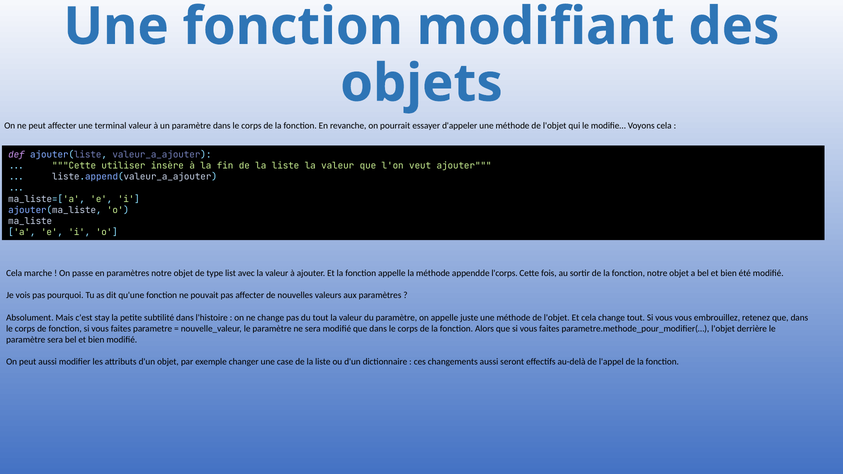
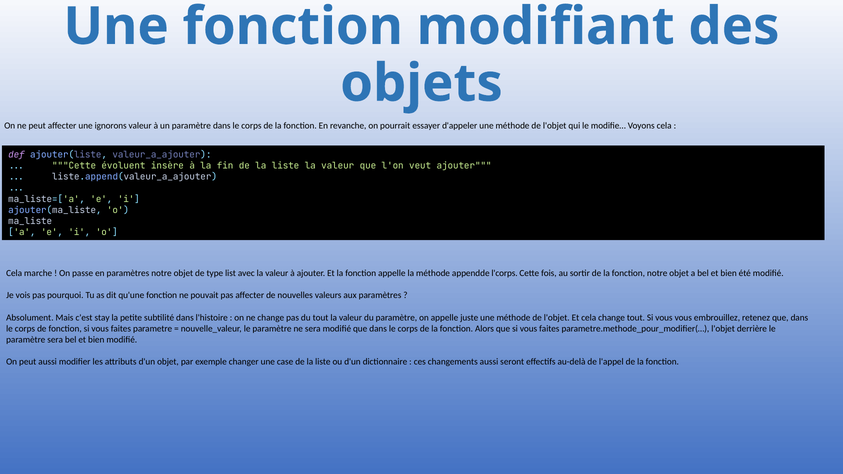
terminal: terminal -> ignorons (111, 126)
utiliser: utiliser -> évoluent (123, 166)
